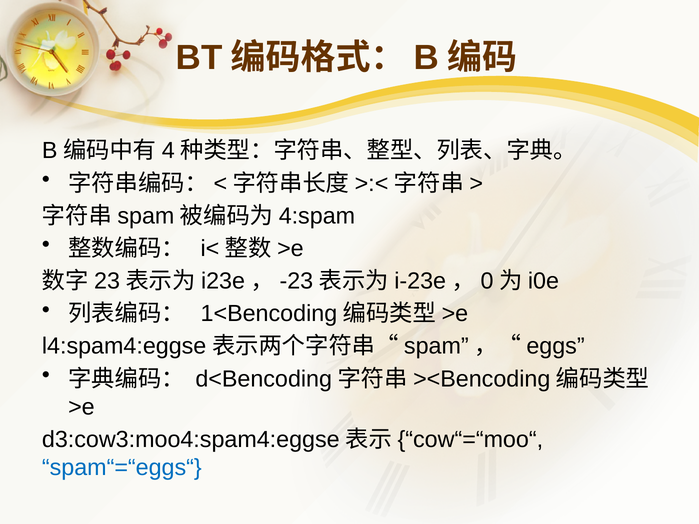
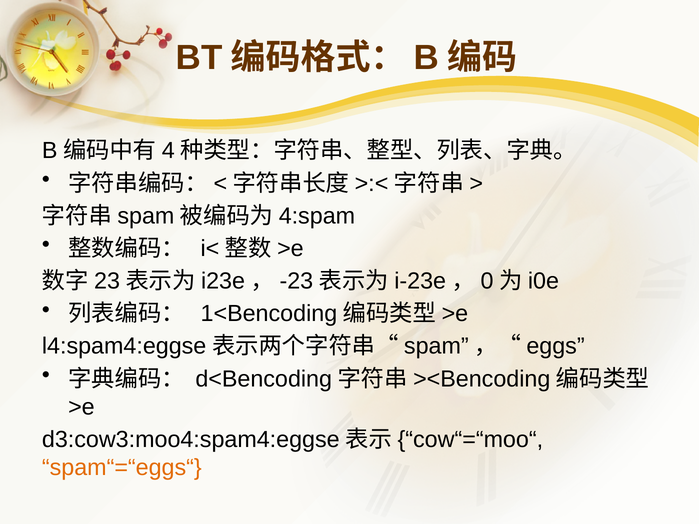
spam“=“eggs“ colour: blue -> orange (122, 468)
